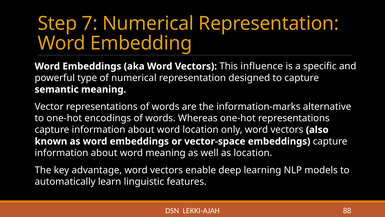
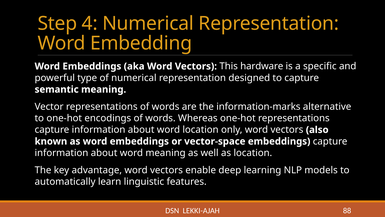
7: 7 -> 4 (90, 24)
influence: influence -> hardware (262, 66)
